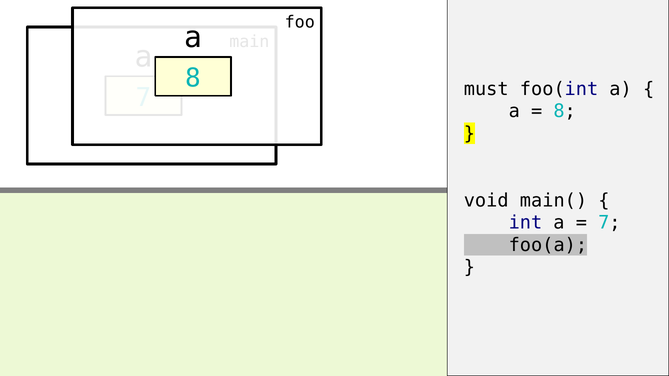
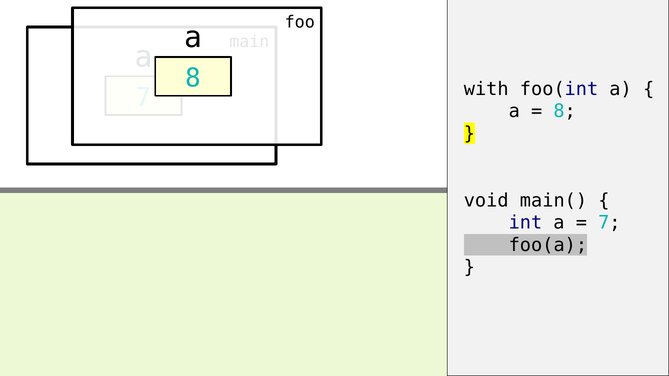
must: must -> with (486, 89)
